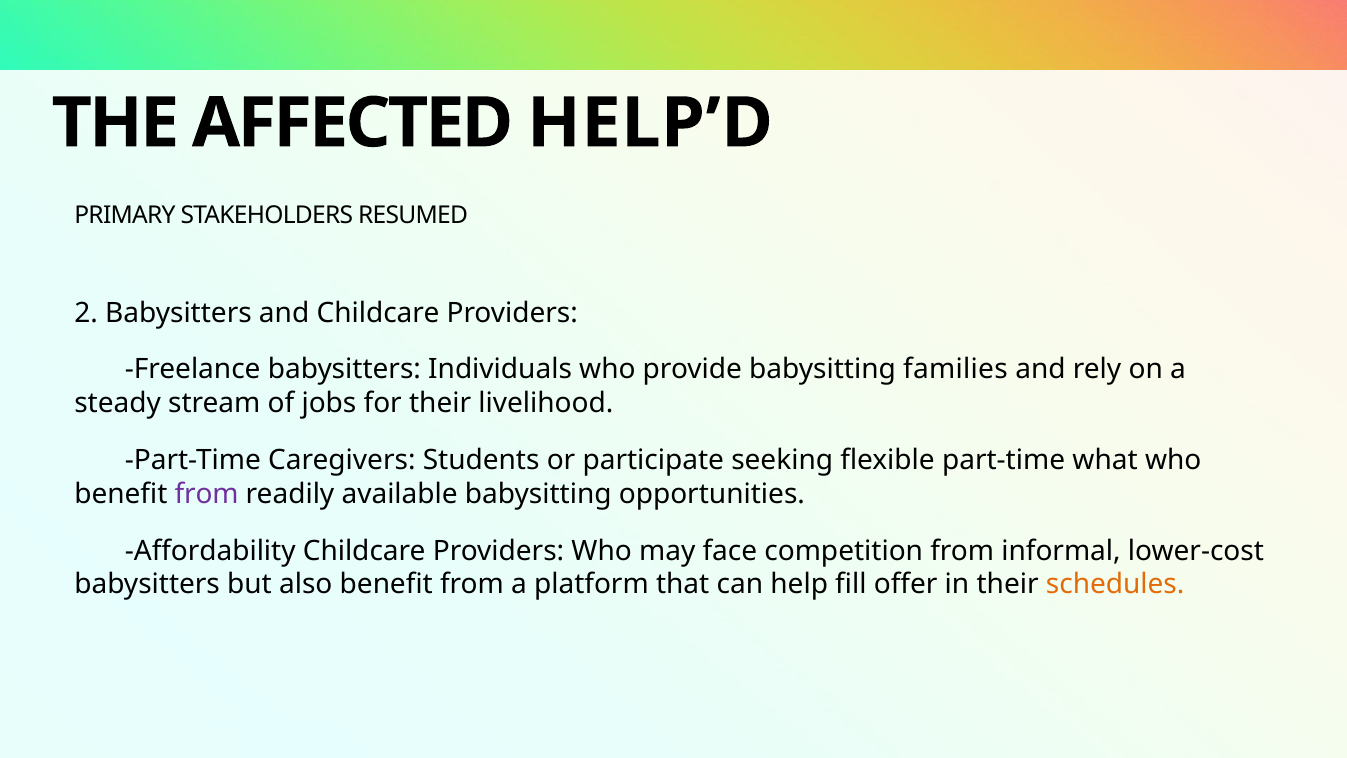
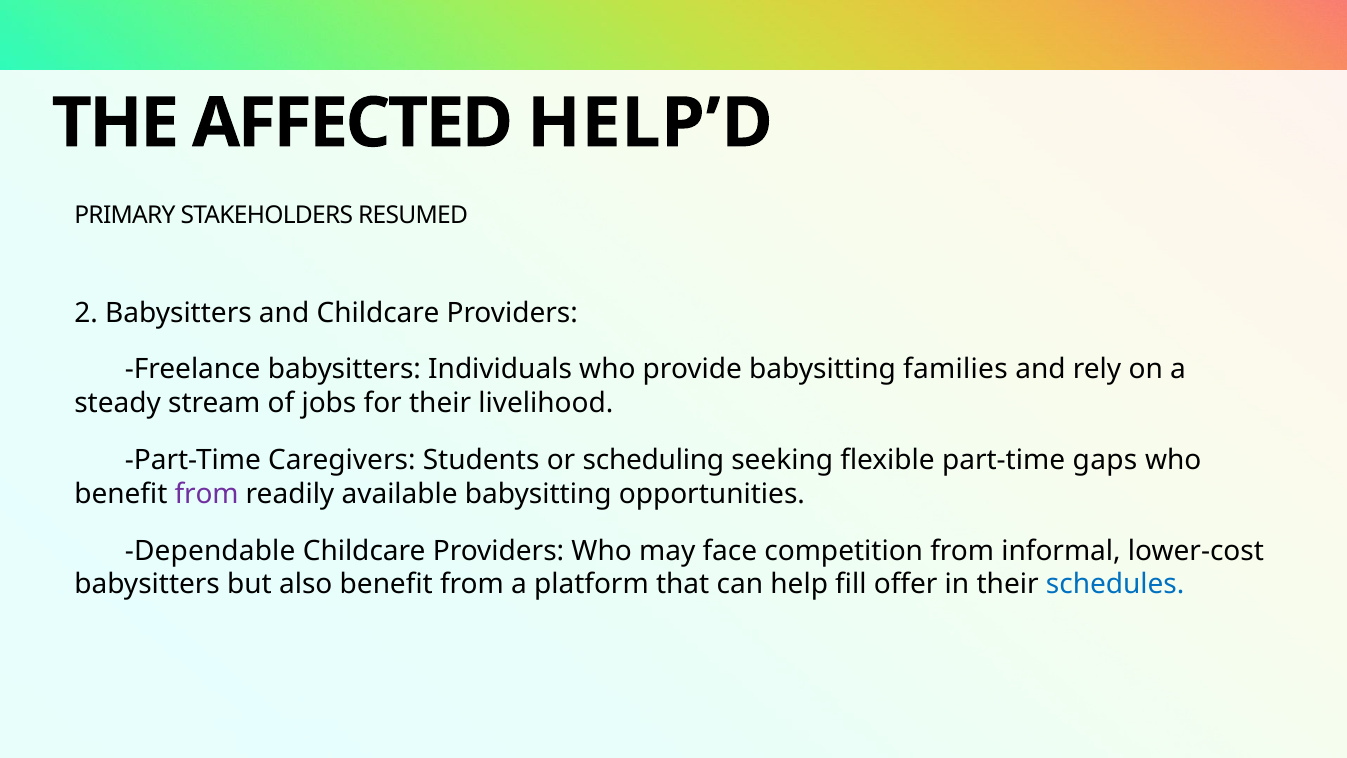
participate: participate -> scheduling (653, 460)
what: what -> gaps (1105, 460)
Affordability: Affordability -> Dependable (210, 551)
schedules colour: orange -> blue (1115, 584)
